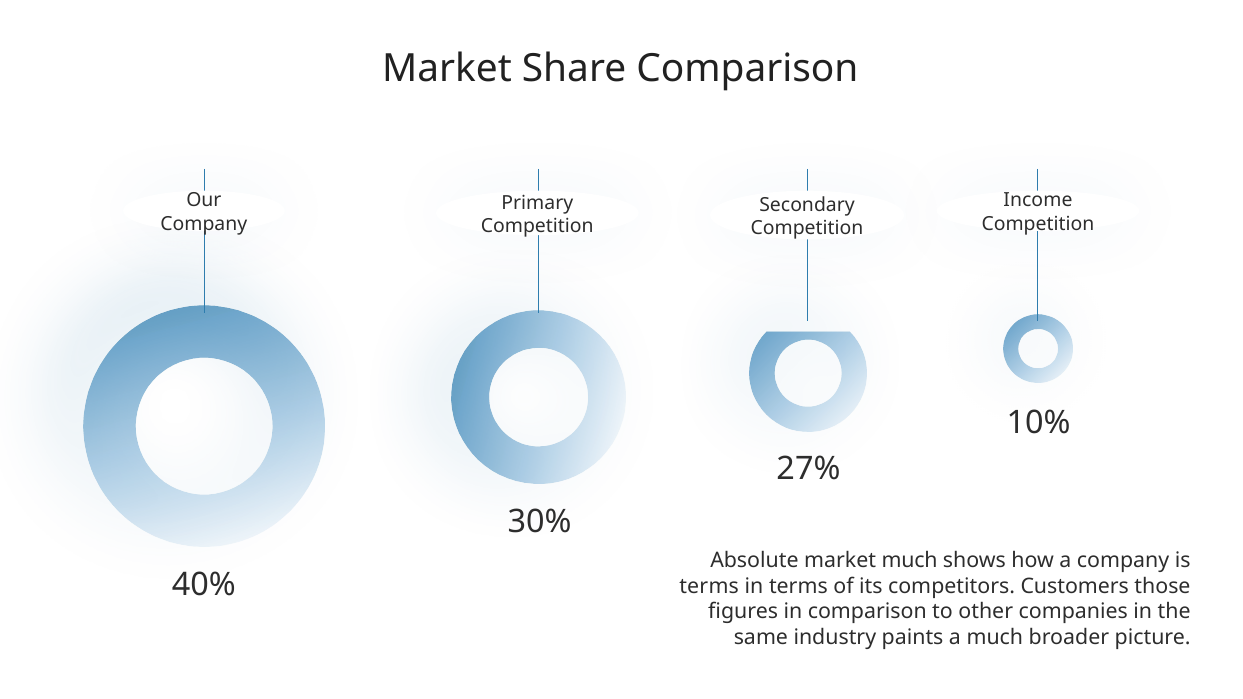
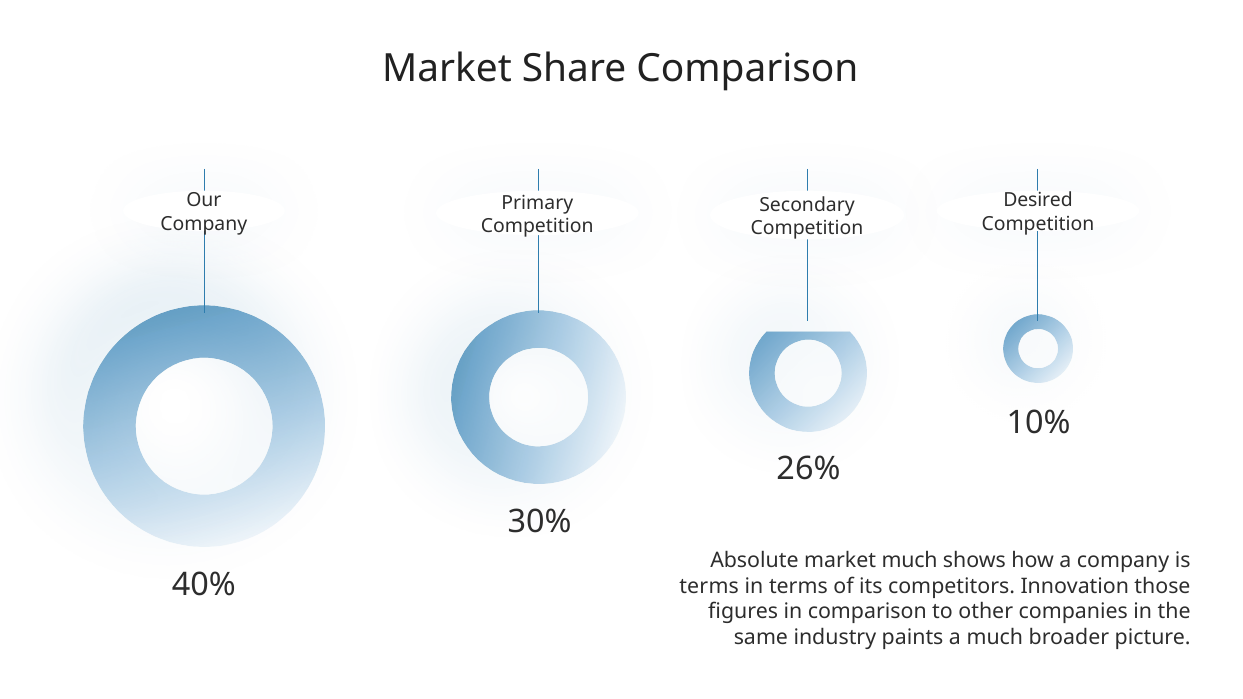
Income: Income -> Desired (1038, 201)
27%: 27% -> 26% (808, 469)
Customers: Customers -> Innovation (1075, 586)
